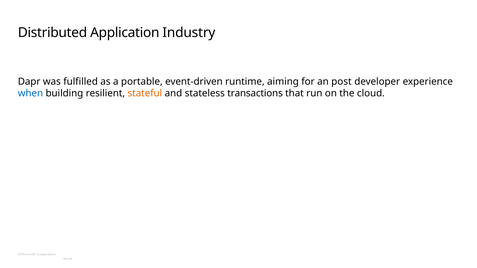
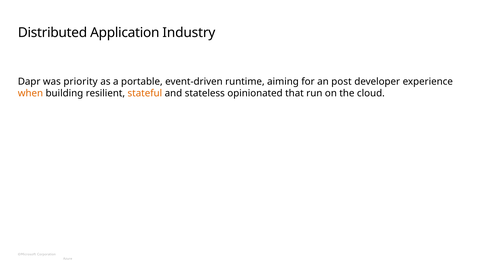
fulfilled: fulfilled -> priority (81, 82)
when colour: blue -> orange (30, 93)
transactions: transactions -> opinionated (255, 93)
